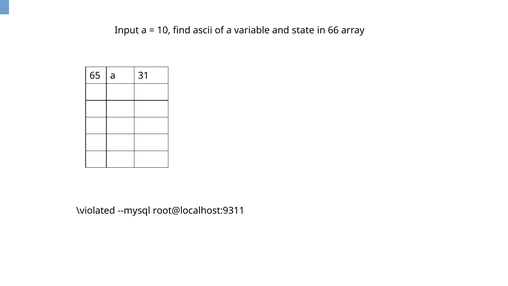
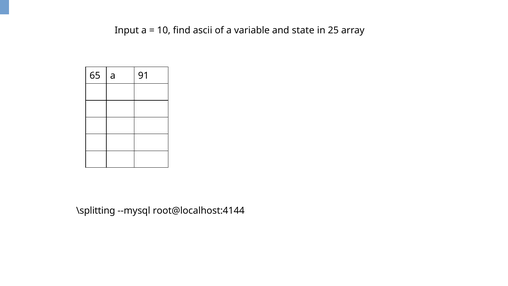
66: 66 -> 25 (333, 30)
31: 31 -> 91 (144, 76)
\violated: \violated -> \splitting (96, 211)
root@localhost:9311: root@localhost:9311 -> root@localhost:4144 (199, 211)
